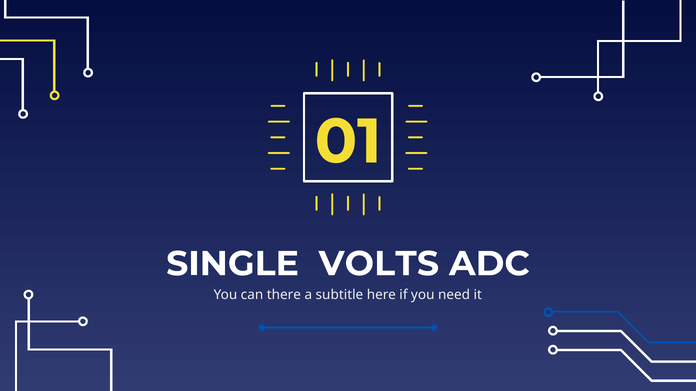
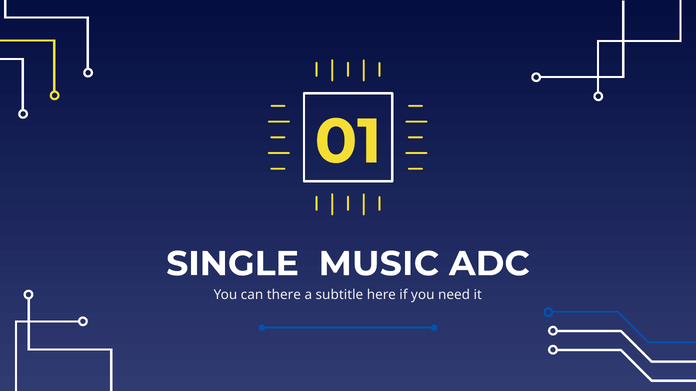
VOLTS: VOLTS -> MUSIC (379, 264)
